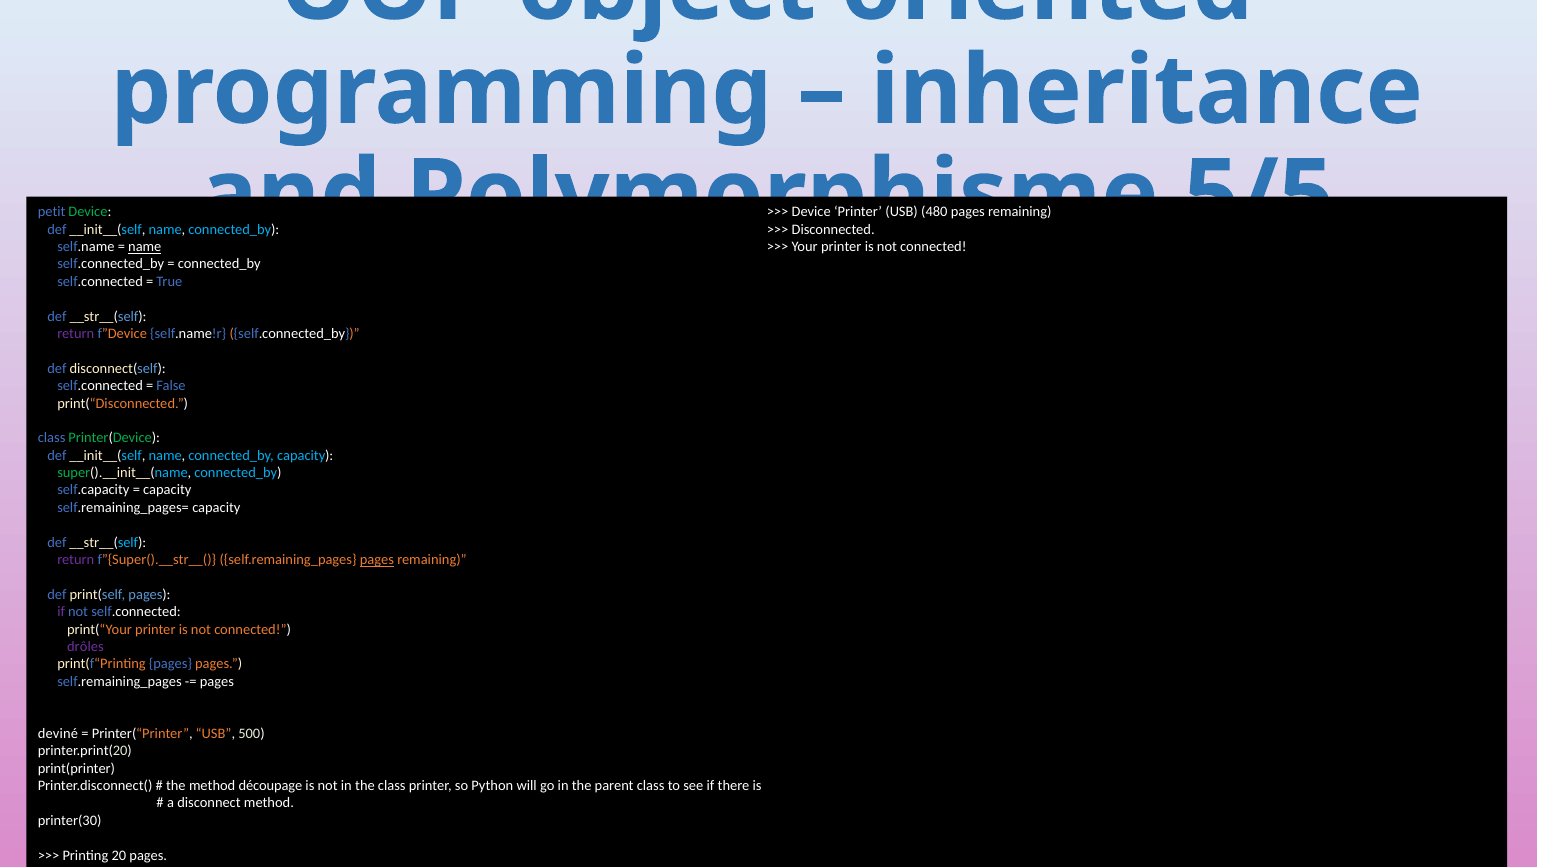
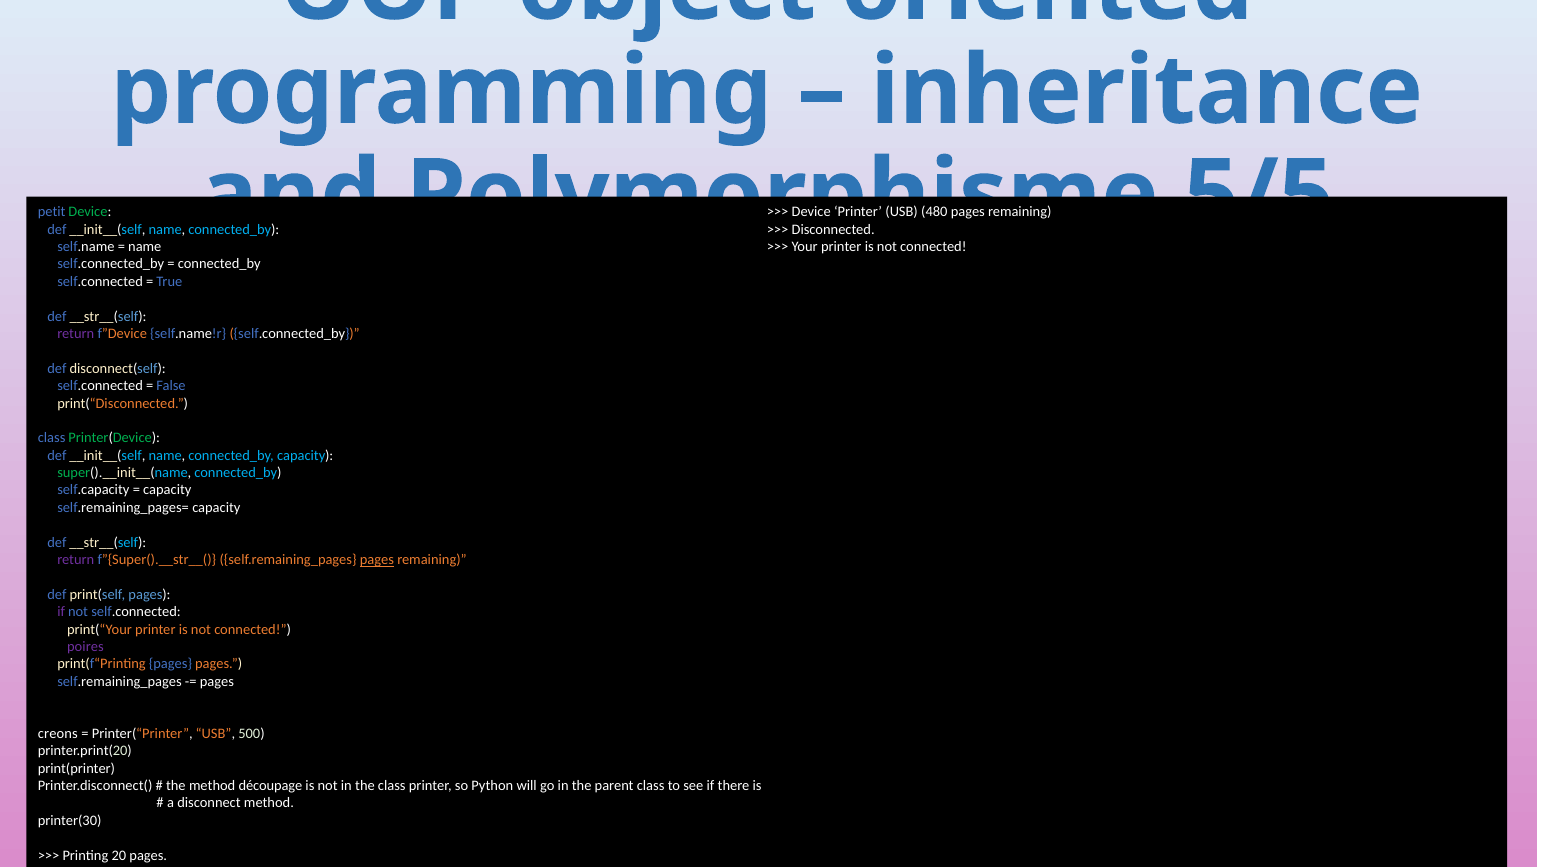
name underline: present -> none (145, 247)
drôles: drôles -> poires (85, 647)
deviné: deviné -> creons (58, 733)
